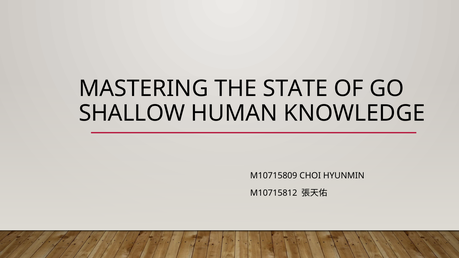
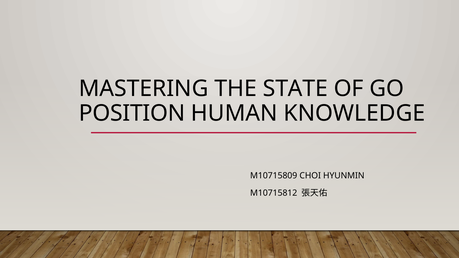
SHALLOW: SHALLOW -> POSITION (132, 113)
